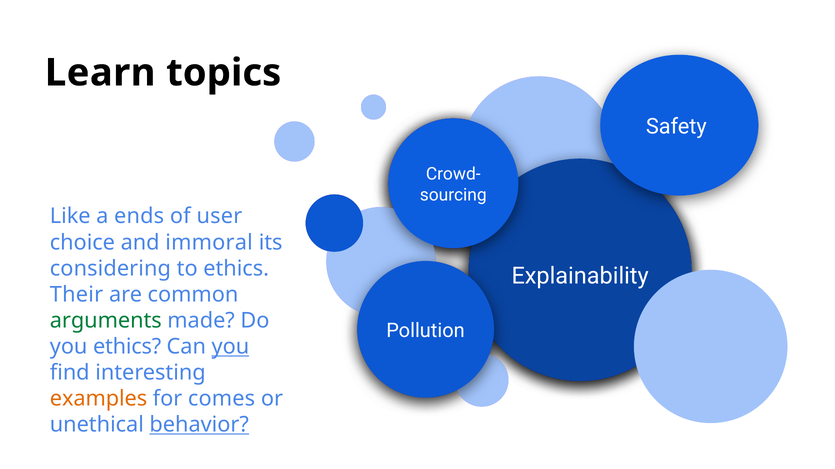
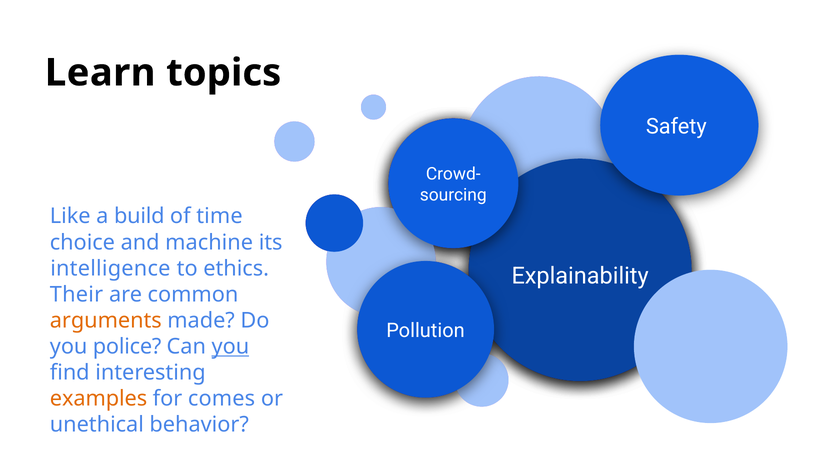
ends: ends -> build (139, 217)
user: user -> time (219, 217)
immoral: immoral -> machine (209, 243)
considering: considering -> intelligence (110, 269)
arguments colour: green -> orange (106, 321)
you ethics: ethics -> police (127, 347)
behavior underline: present -> none (199, 425)
